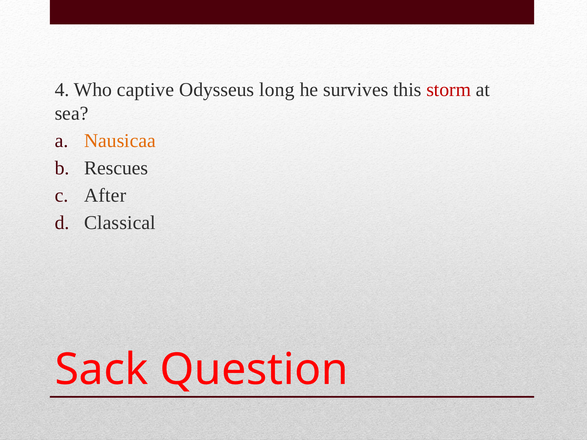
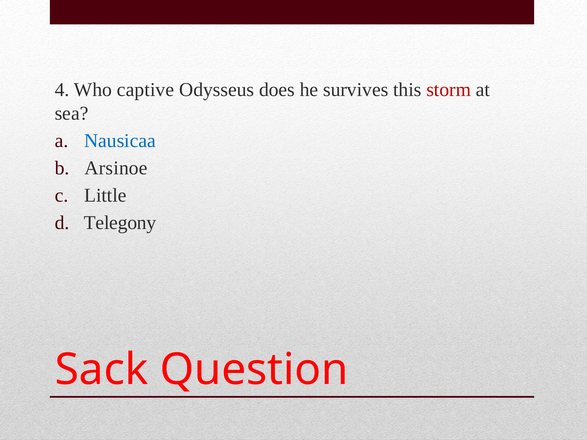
long: long -> does (277, 90)
Nausicaa colour: orange -> blue (120, 141)
Rescues: Rescues -> Arsinoe (116, 168)
After: After -> Little (105, 196)
Classical: Classical -> Telegony (120, 223)
